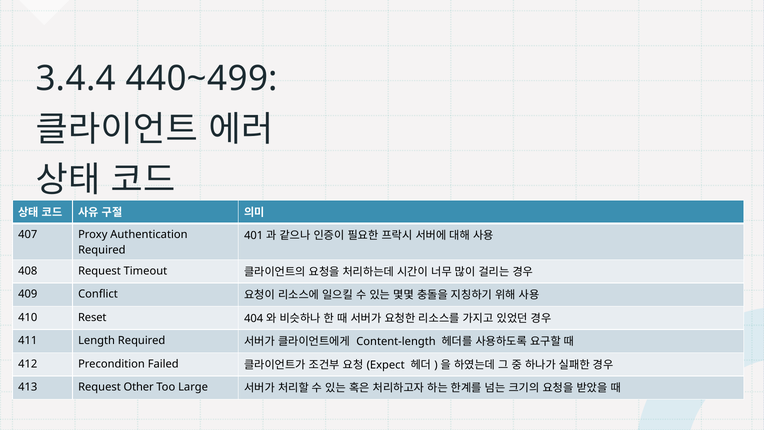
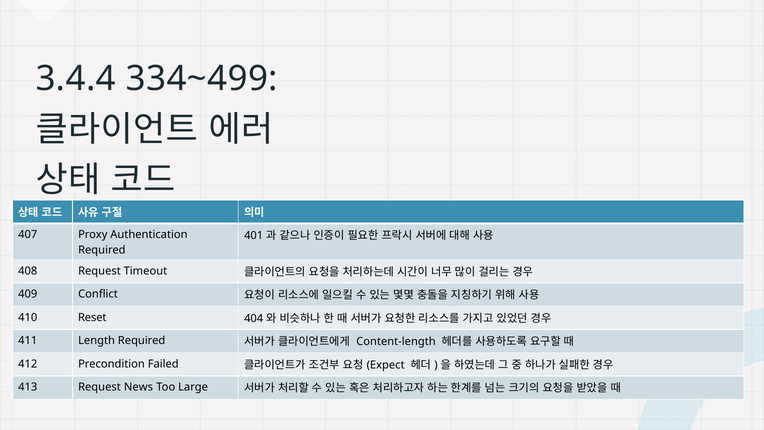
440~499: 440~499 -> 334~499 (202, 78)
Other: Other -> News (138, 387)
